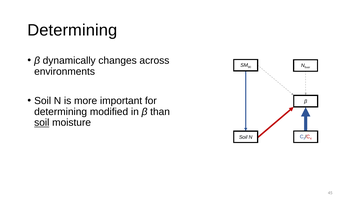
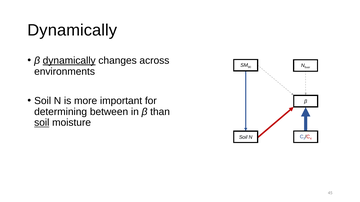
Determining: Determining -> Dynamically (72, 30)
dynamically underline: none -> present (69, 61)
modified: modified -> between (109, 112)
